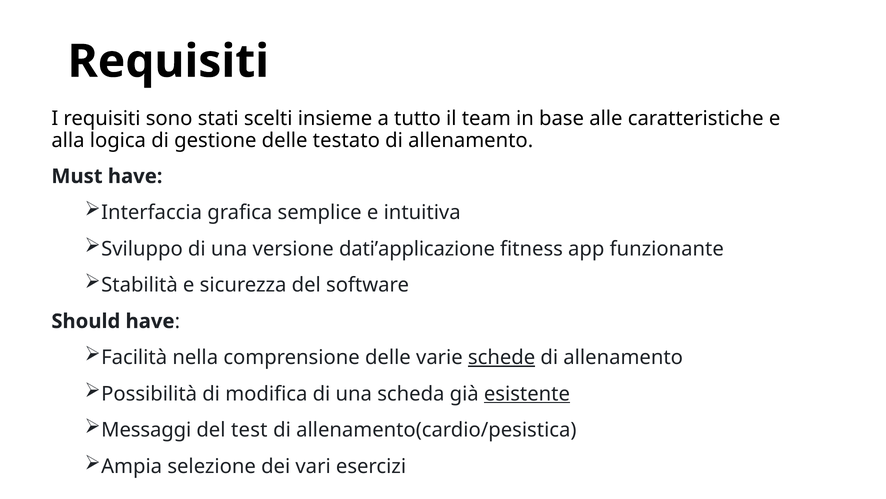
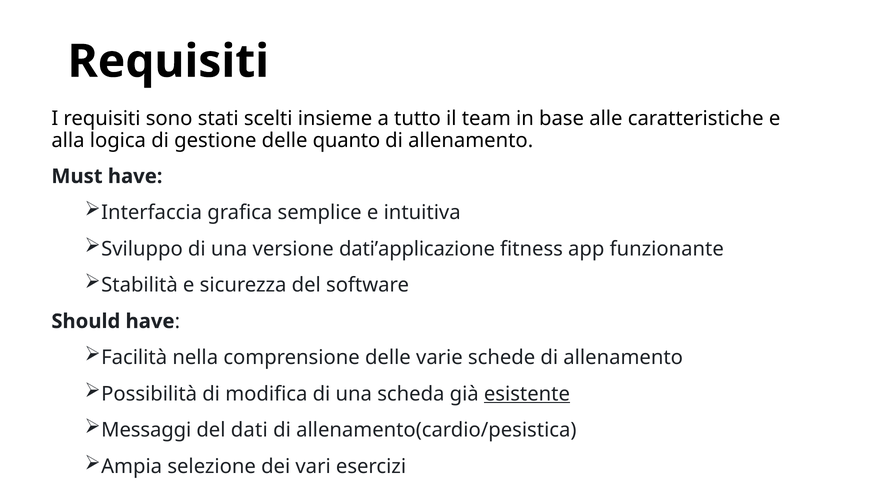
testato: testato -> quanto (346, 140)
schede underline: present -> none (502, 357)
test: test -> dati (249, 430)
